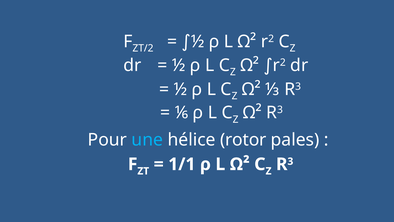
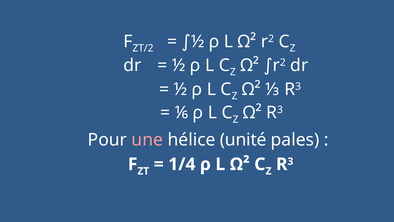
une colour: light blue -> pink (147, 140)
rotor: rotor -> unité (243, 140)
1/1: 1/1 -> 1/4 (182, 164)
